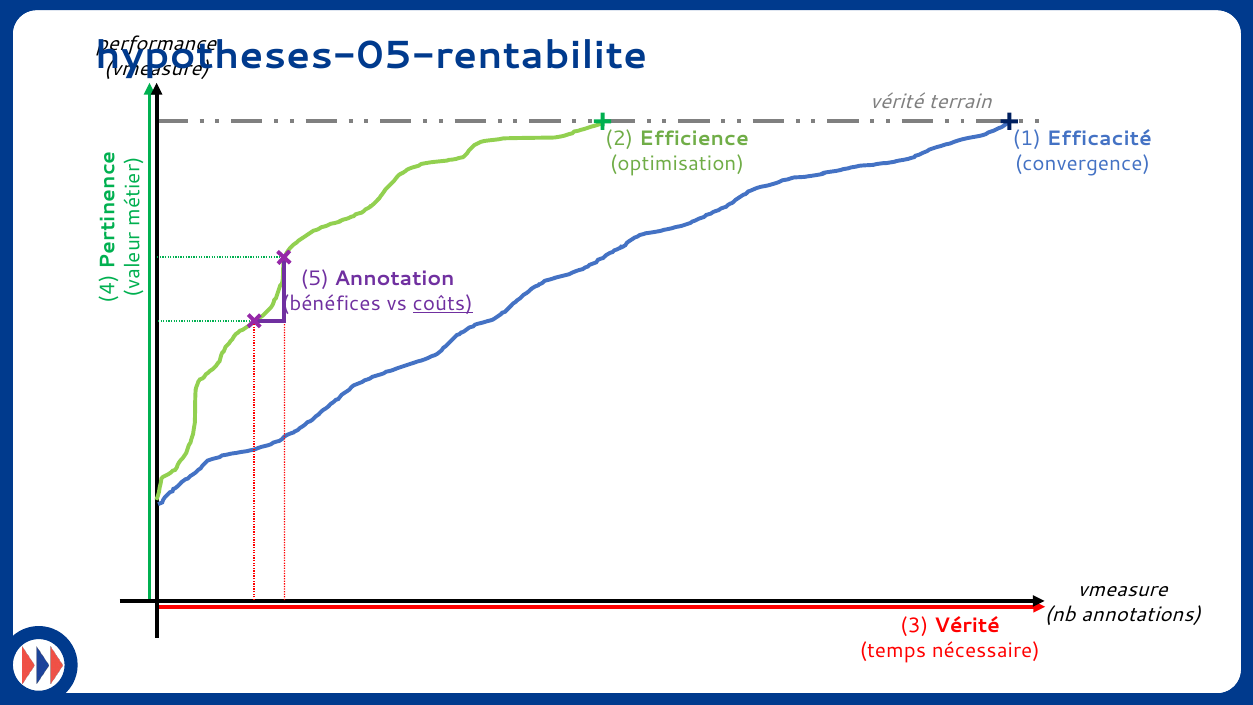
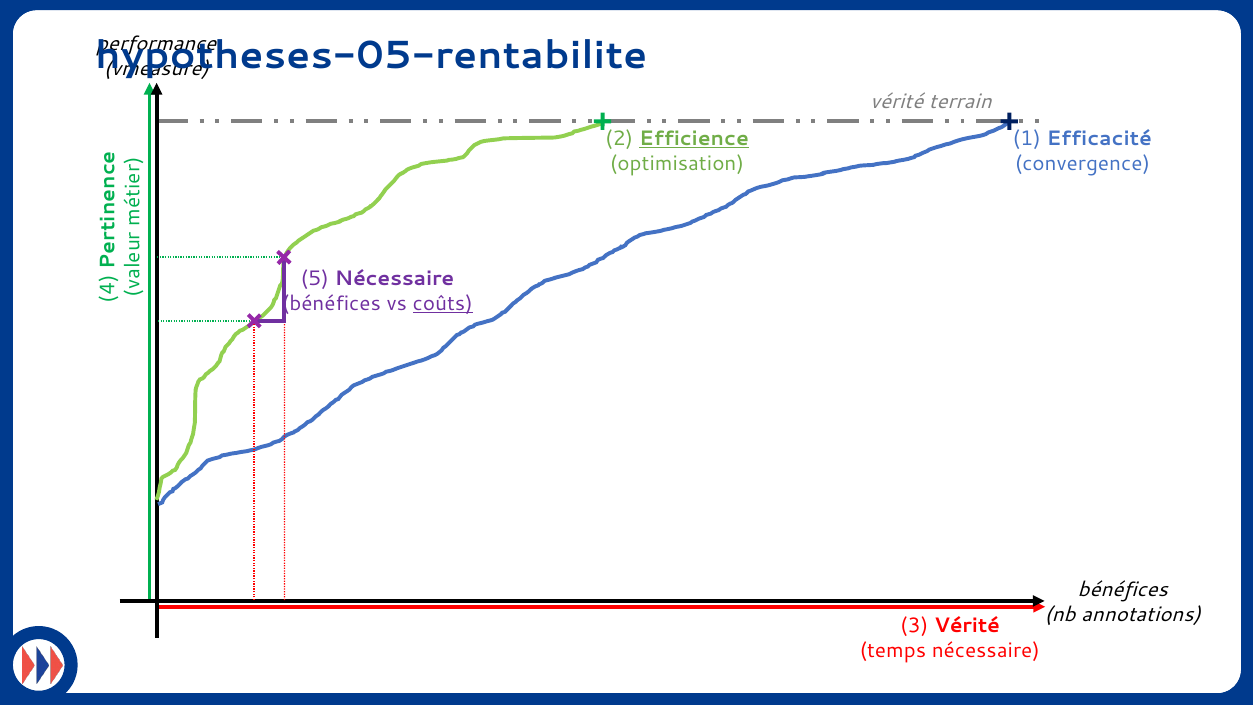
Efficience underline: none -> present (694, 139)
5 Annotation: Annotation -> Nécessaire (395, 278)
vmeasure: vmeasure -> bénéfices (1123, 589)
